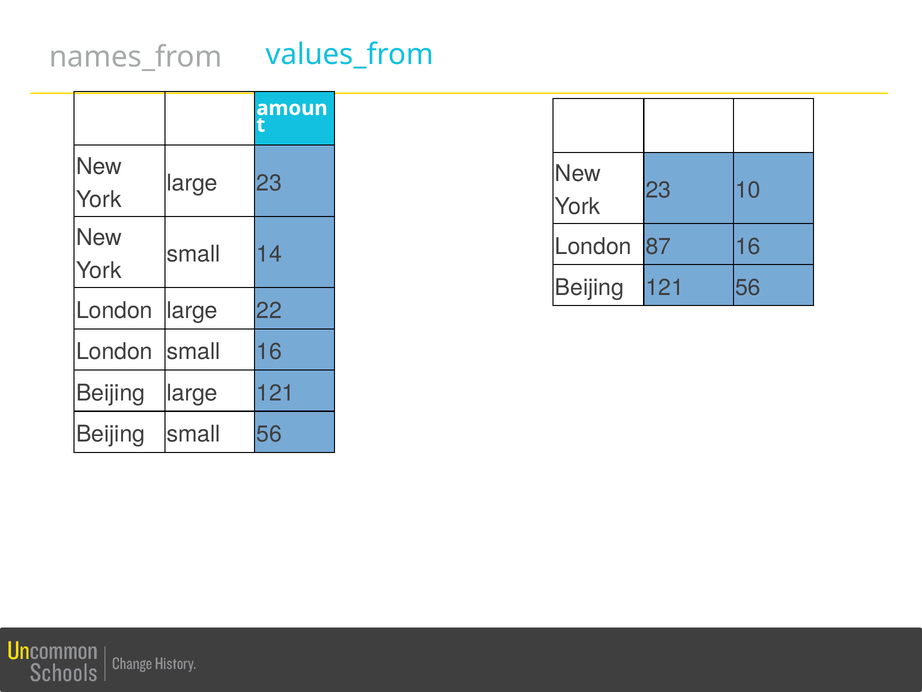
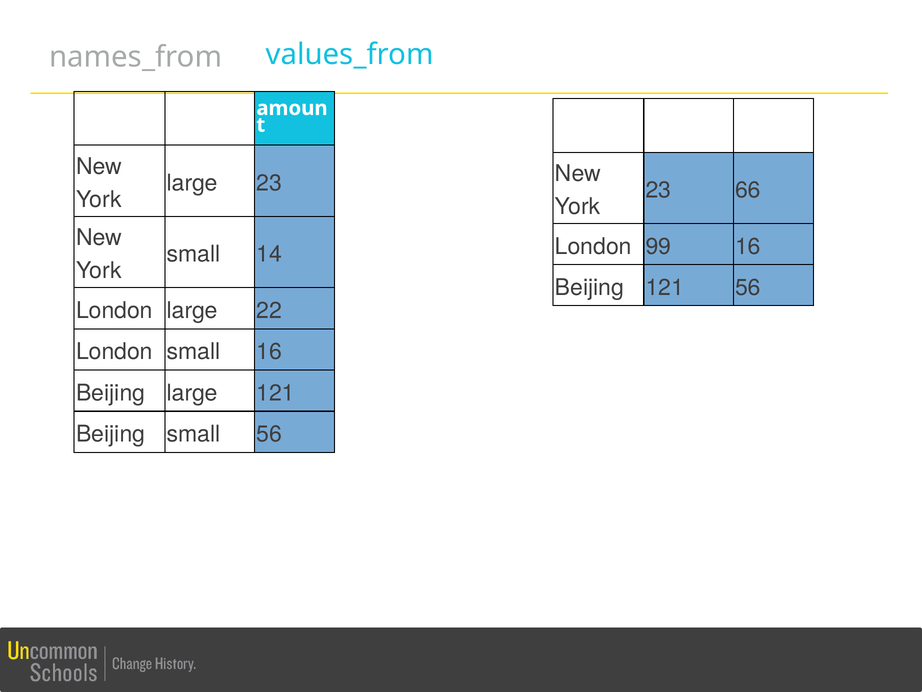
10: 10 -> 66 (748, 190)
87: 87 -> 99 (658, 246)
